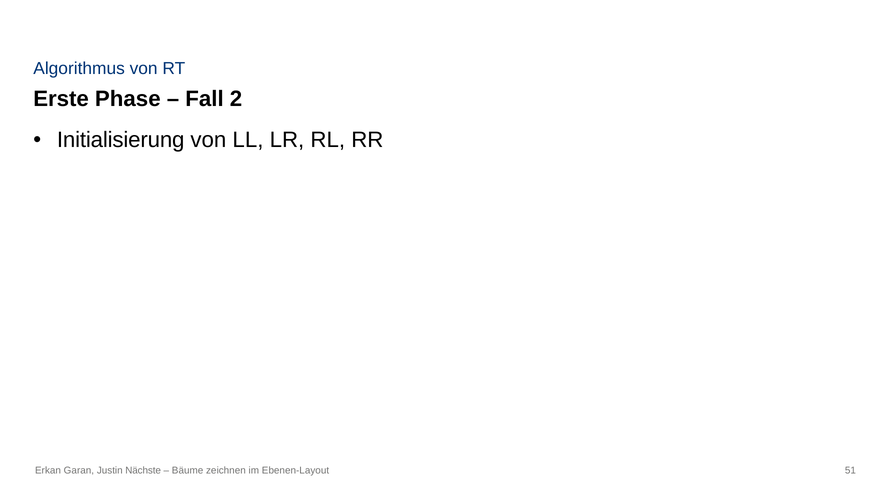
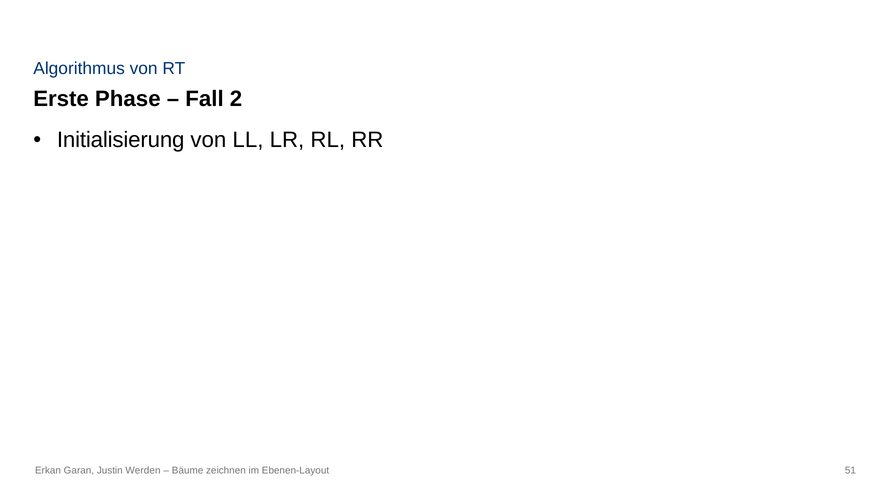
Nächste: Nächste -> Werden (143, 471)
